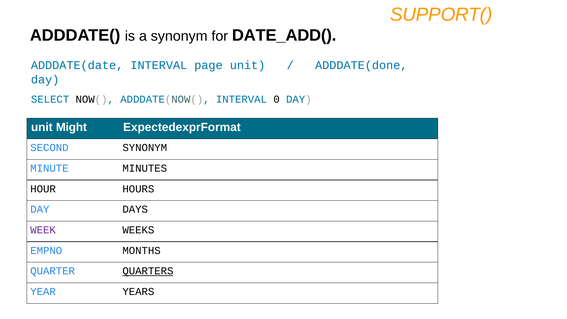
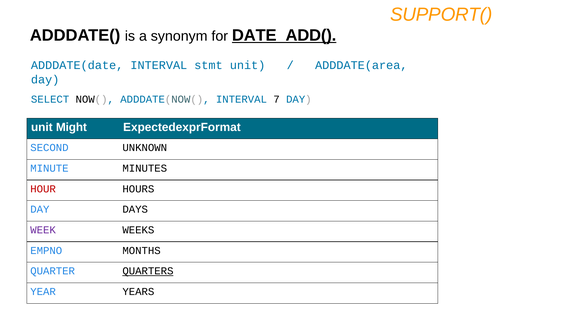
DATE_ADD( underline: none -> present (284, 35)
page: page -> stmt (208, 65)
ADDDATE(done: ADDDATE(done -> ADDDATE(area (361, 65)
0: 0 -> 7 (277, 99)
SECOND SYNONYM: SYNONYM -> UNKNOWN (145, 148)
HOUR colour: black -> red (43, 189)
